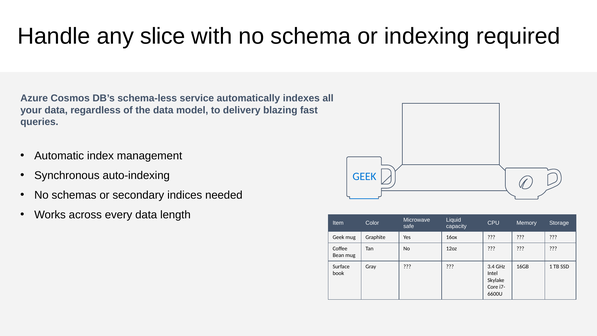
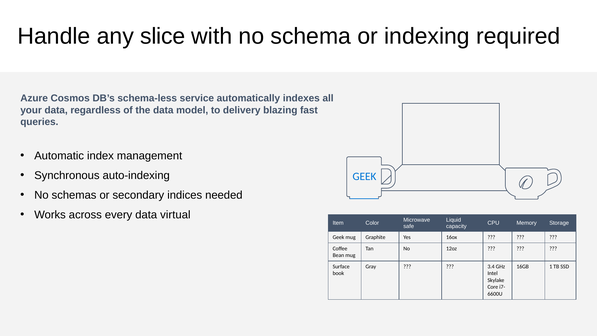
length: length -> virtual (175, 215)
